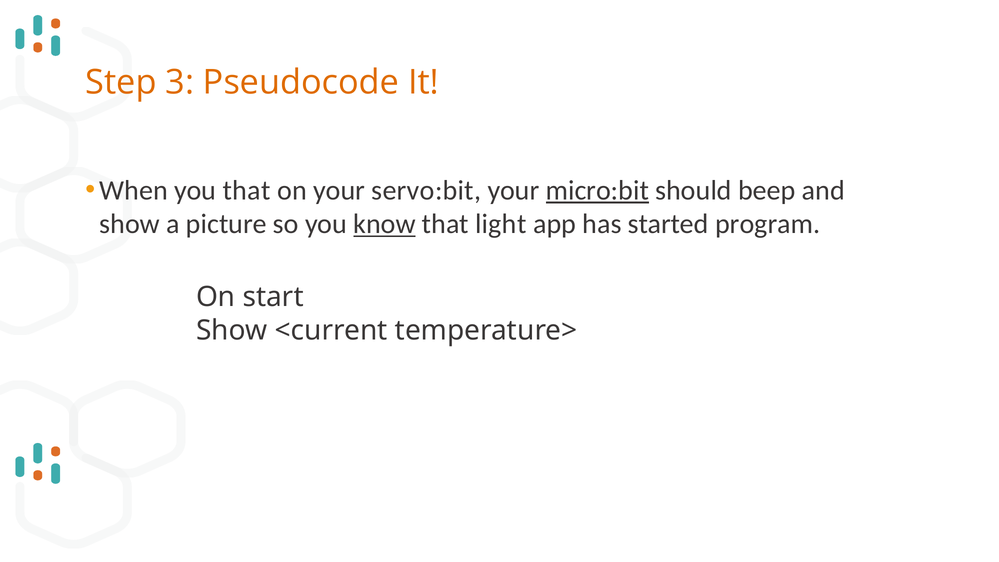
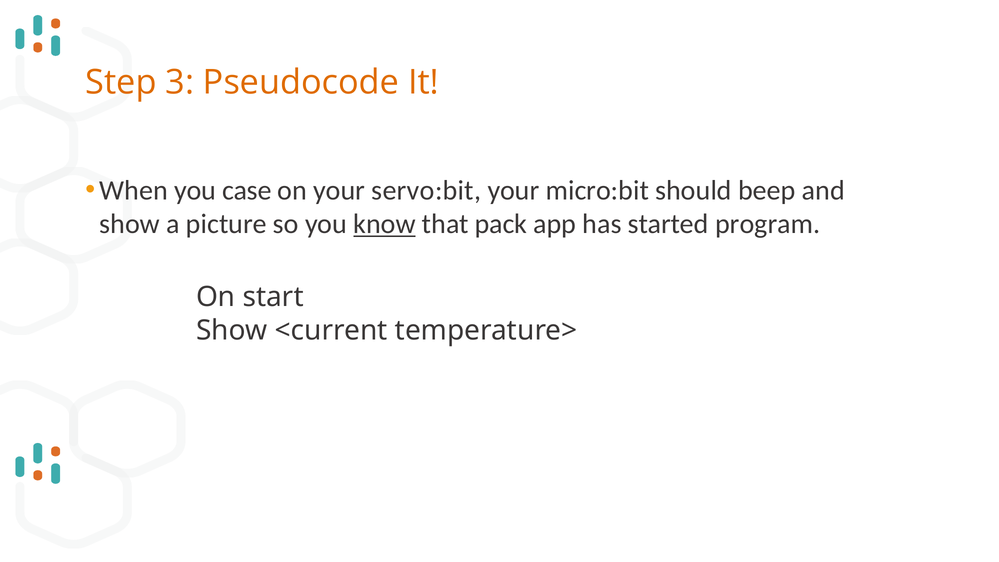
you that: that -> case (247, 190)
micro:bit underline: present -> none (597, 190)
light: light -> pack (501, 224)
